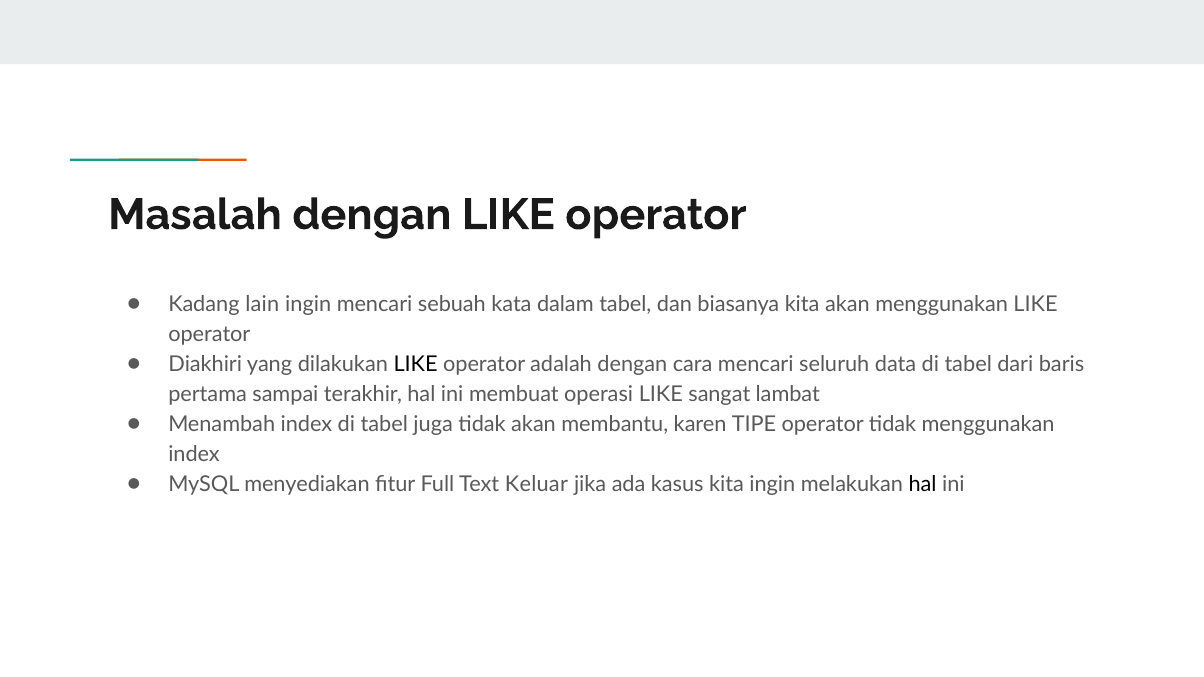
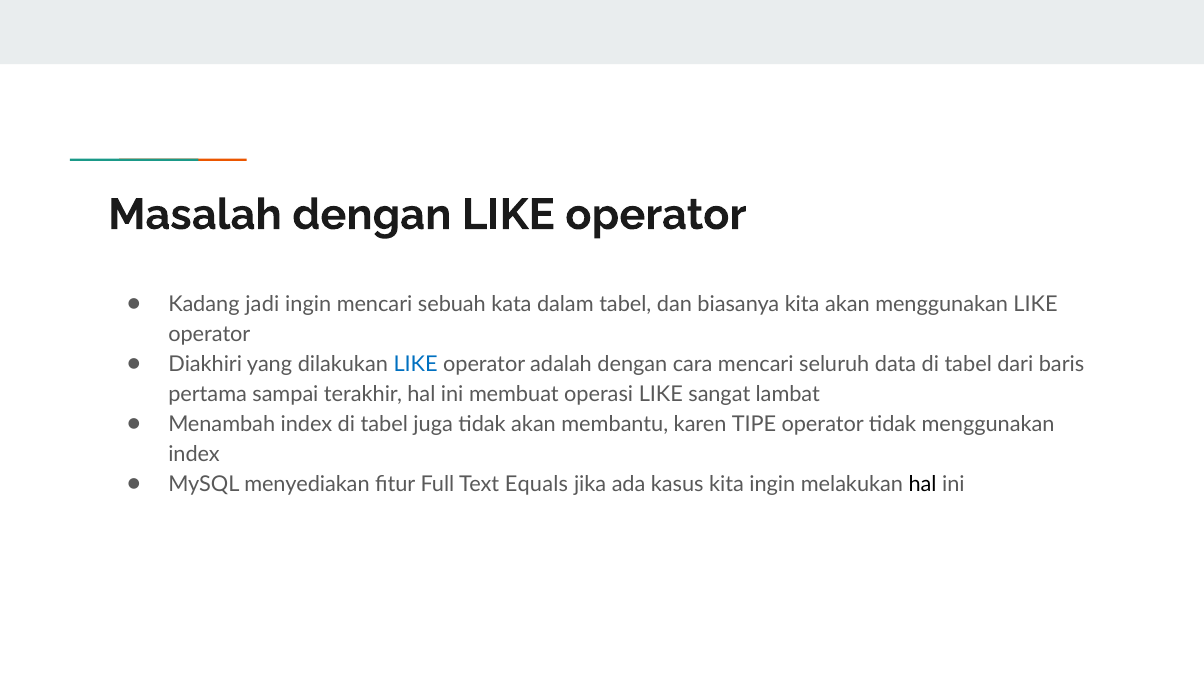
lain: lain -> jadi (262, 304)
LIKE colour: black -> blue (416, 364)
Keluar: Keluar -> Equals (536, 484)
